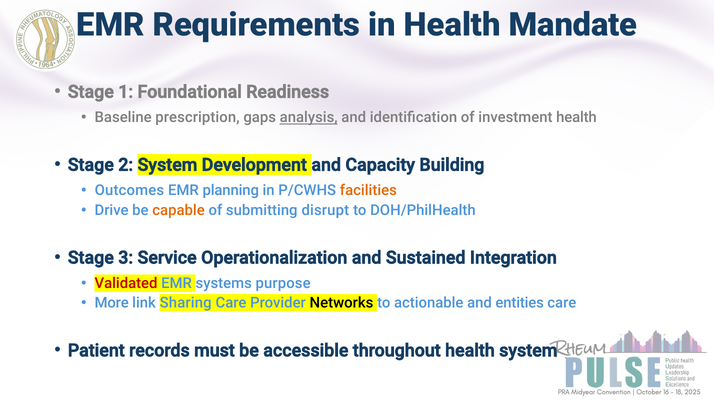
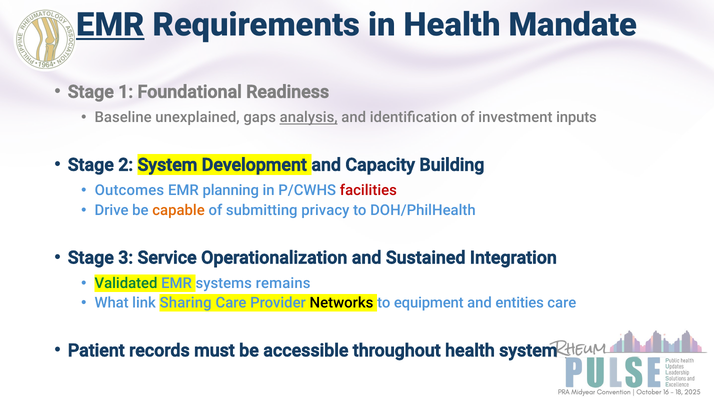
EMR underline: none -> present (110, 25)
prescription: prescription -> unexplained (197, 117)
investment health: health -> inputs (576, 117)
facilities colour: orange -> red (368, 190)
disrupt: disrupt -> privacy (325, 210)
Validated colour: red -> green (126, 283)
purpose: purpose -> remains (283, 283)
More: More -> What (112, 303)
actionable: actionable -> equipment (429, 303)
